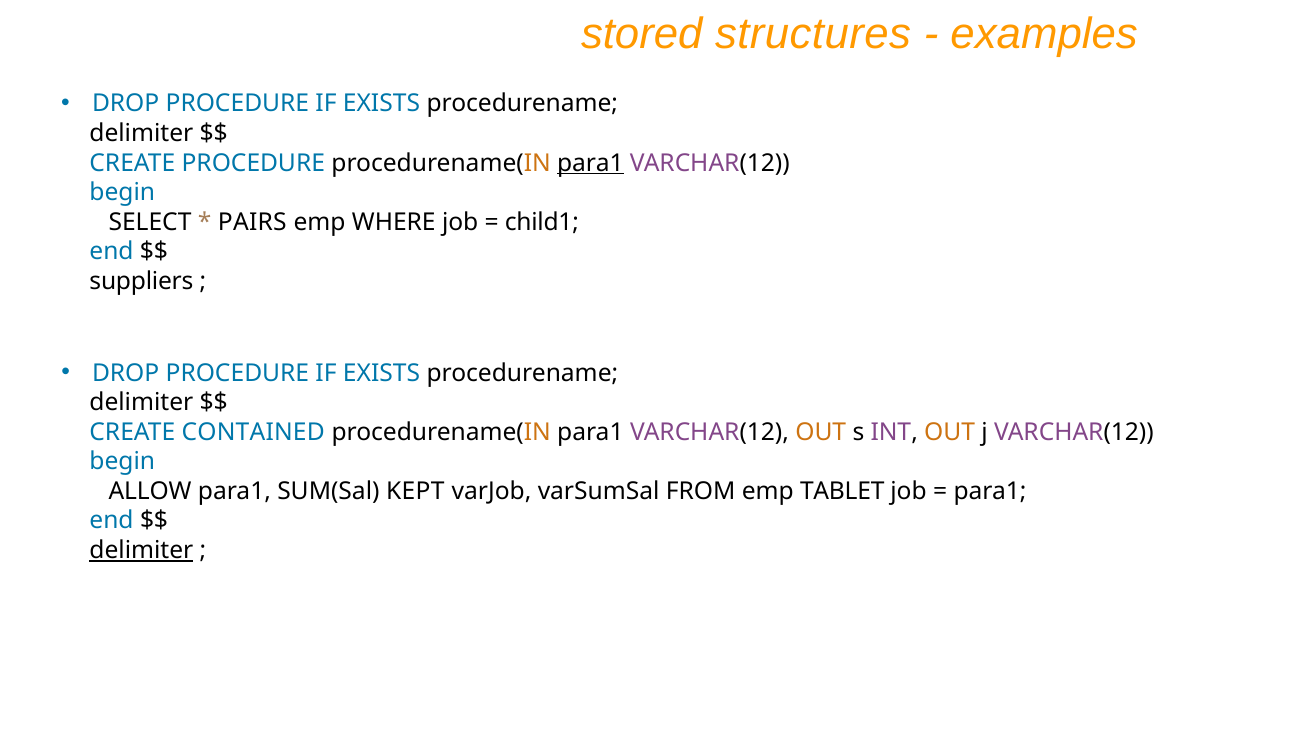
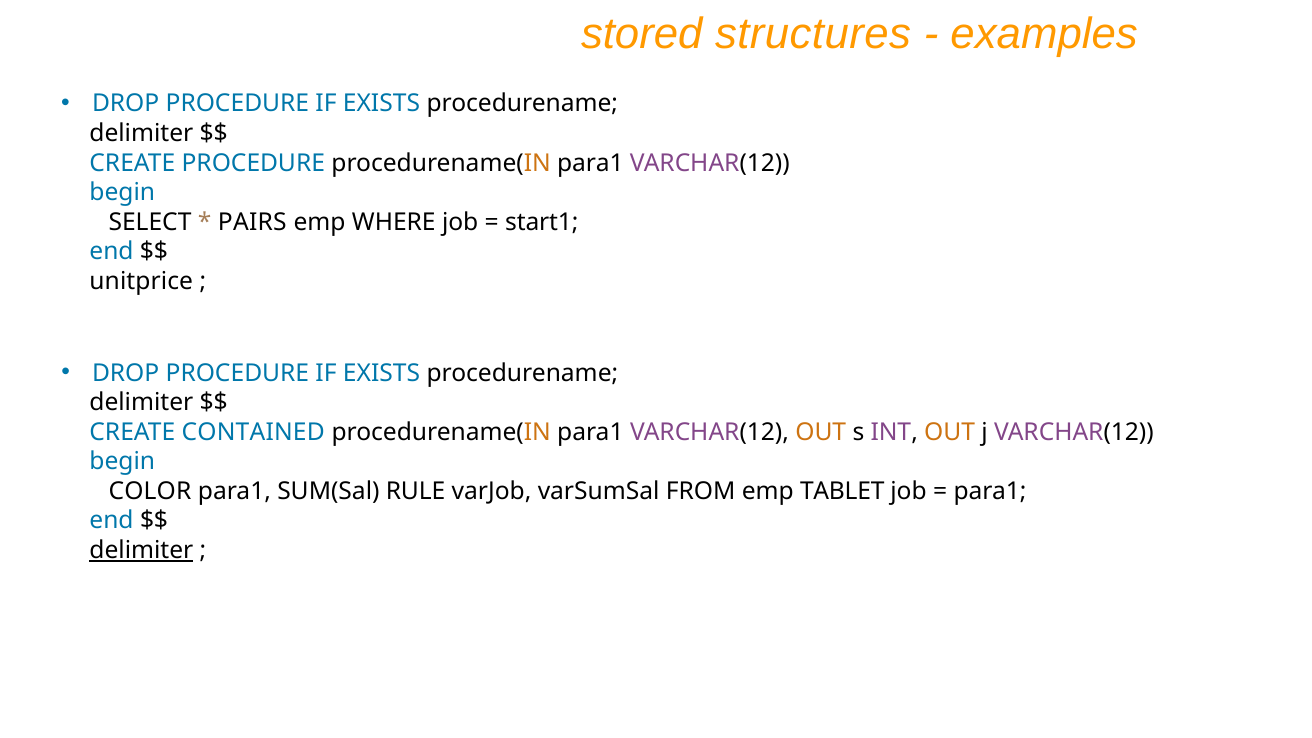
para1 underline: present -> none (590, 163)
child1: child1 -> start1 (542, 222)
suppliers: suppliers -> unitprice (141, 281)
ALLOW: ALLOW -> COLOR (150, 491)
KEPT: KEPT -> RULE (416, 491)
